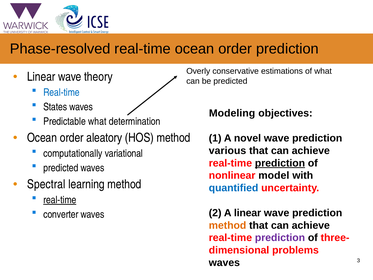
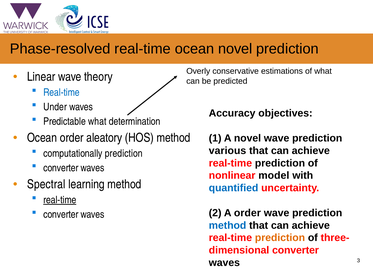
real-time ocean order: order -> novel (235, 49)
States: States -> Under (55, 107)
Modeling: Modeling -> Accuracy (232, 113)
computationally variational: variational -> prediction (124, 153)
prediction underline: present -> none (280, 163)
predicted: predicted -> converter (61, 168)
A linear: linear -> order (247, 213)
method colour: orange -> blue (228, 225)
prediction colour: purple -> orange (280, 238)
problems: problems -> converter (296, 250)
